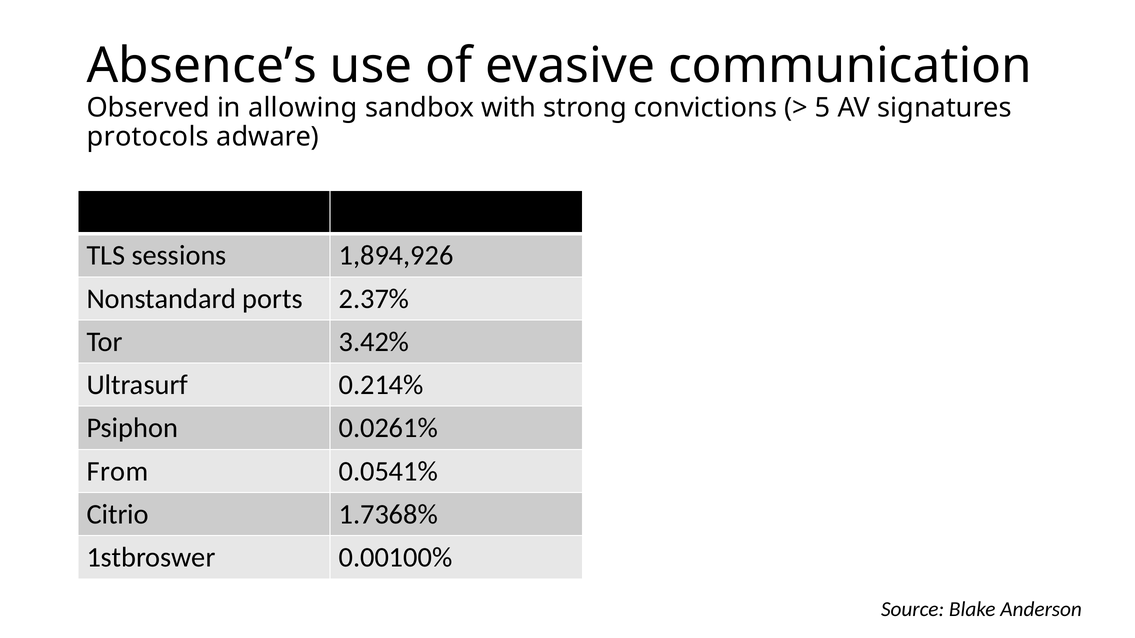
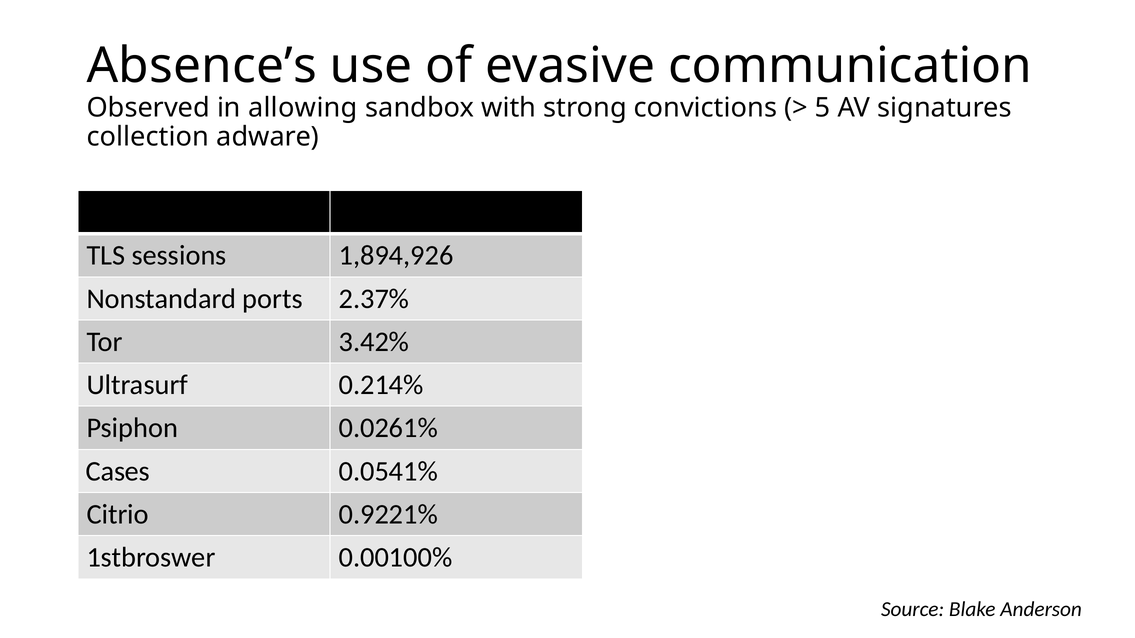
protocols: protocols -> collection (148, 137)
From: From -> Cases (118, 472)
1.7368%: 1.7368% -> 0.9221% (388, 515)
